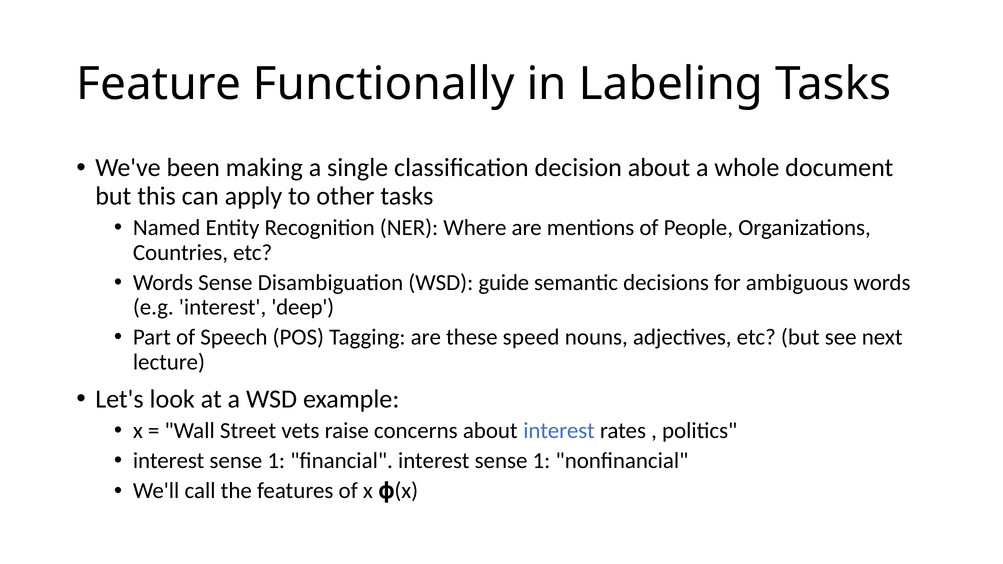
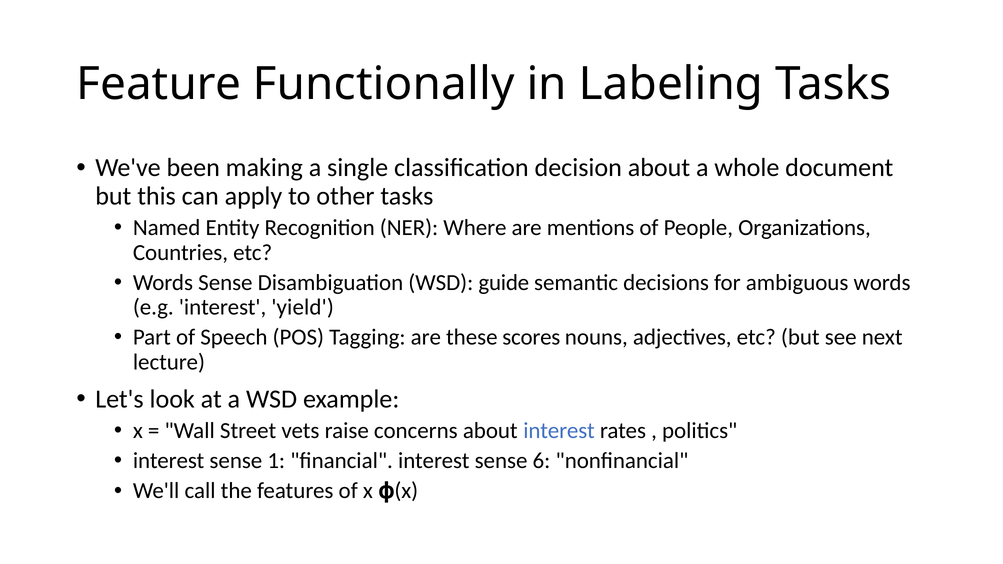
deep: deep -> yield (303, 307)
speed: speed -> scores (531, 337)
financial interest sense 1: 1 -> 6 (541, 461)
